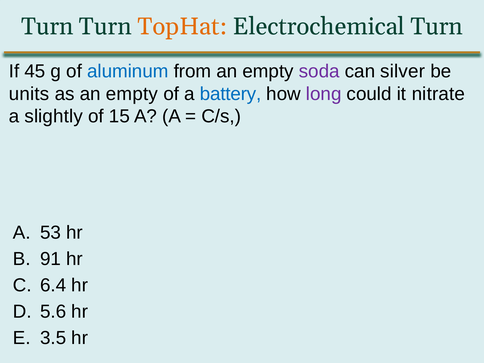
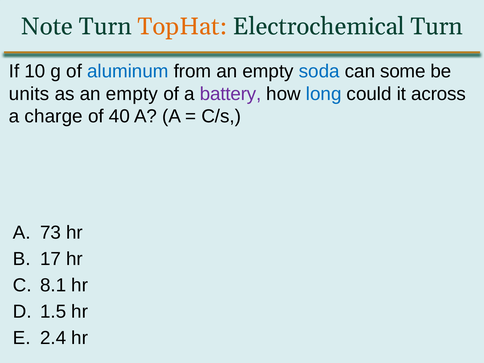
Turn: Turn -> Note (47, 27)
45: 45 -> 10 (35, 71)
soda colour: purple -> blue (319, 71)
silver: silver -> some (403, 71)
battery colour: blue -> purple (231, 94)
long colour: purple -> blue (324, 94)
nitrate: nitrate -> across (439, 94)
slightly: slightly -> charge (54, 116)
15: 15 -> 40 (119, 116)
53: 53 -> 73 (51, 233)
91: 91 -> 17 (51, 259)
6.4: 6.4 -> 8.1 (53, 285)
5.6: 5.6 -> 1.5 (53, 312)
3.5: 3.5 -> 2.4 (53, 338)
